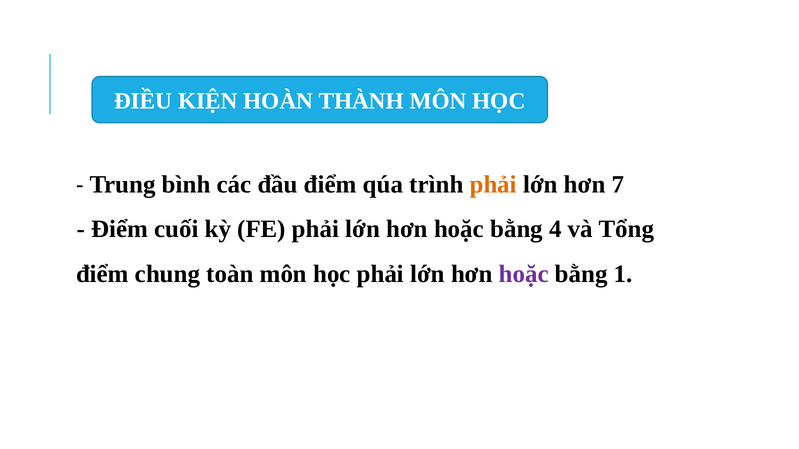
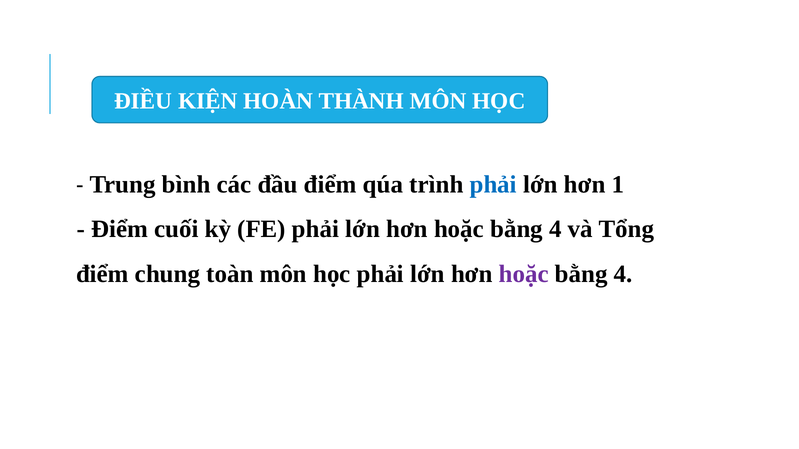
phải colour: orange -> blue (493, 185)
7: 7 -> 1 (618, 185)
1: 1 -> 4 (623, 274)
